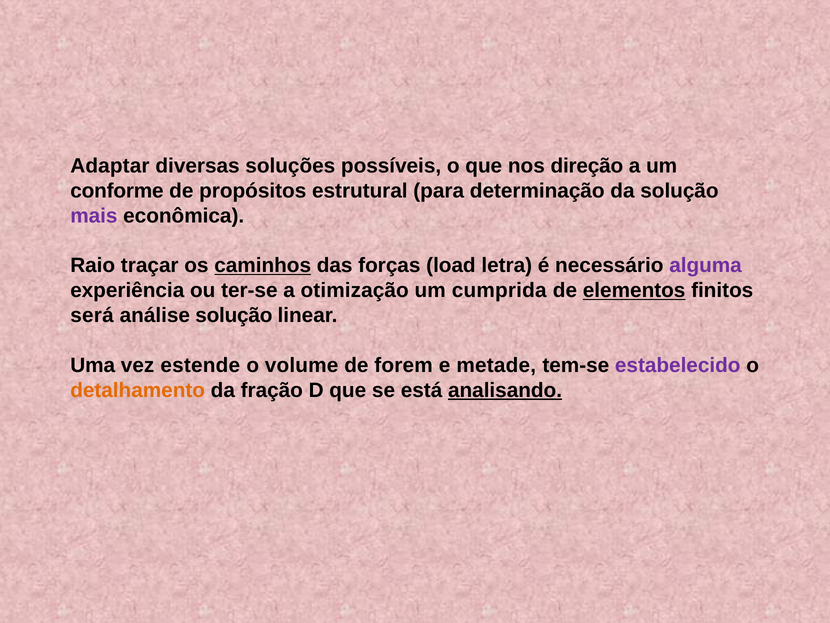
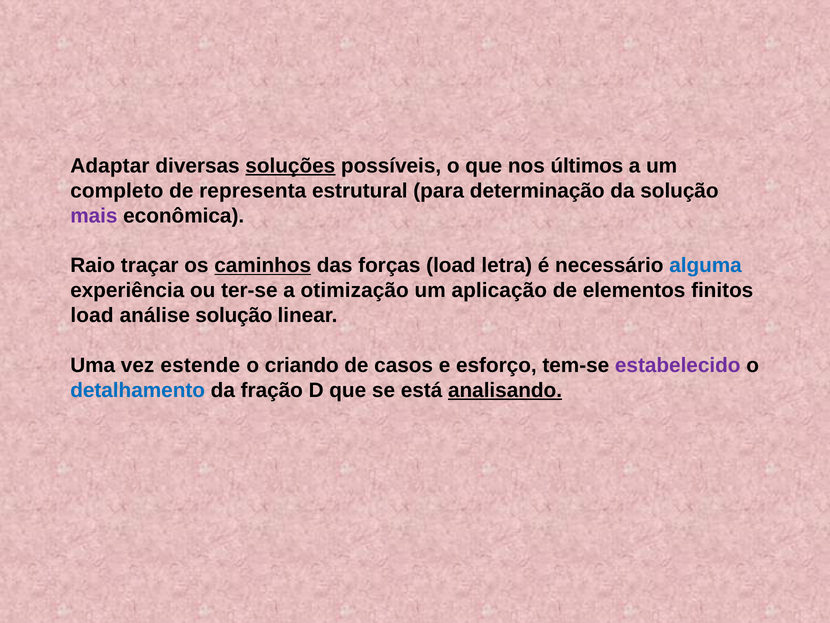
soluções underline: none -> present (290, 166)
direção: direção -> últimos (587, 166)
conforme: conforme -> completo (117, 191)
propósitos: propósitos -> representa (253, 191)
alguma colour: purple -> blue (706, 265)
cumprida: cumprida -> aplicação (499, 290)
elementos underline: present -> none (634, 290)
será: será -> load (92, 315)
volume: volume -> criando (302, 365)
forem: forem -> casos (404, 365)
metade: metade -> esforço (496, 365)
detalhamento colour: orange -> blue (138, 390)
